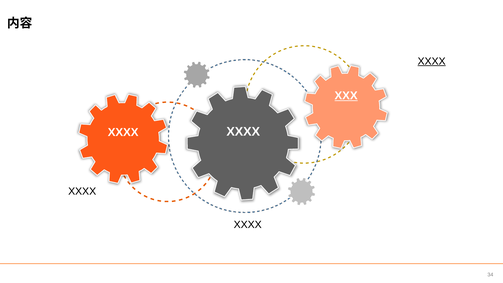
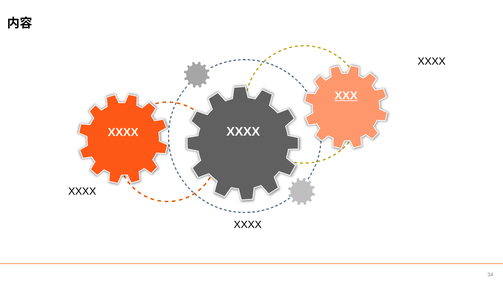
XXXX underline: present -> none (432, 61)
